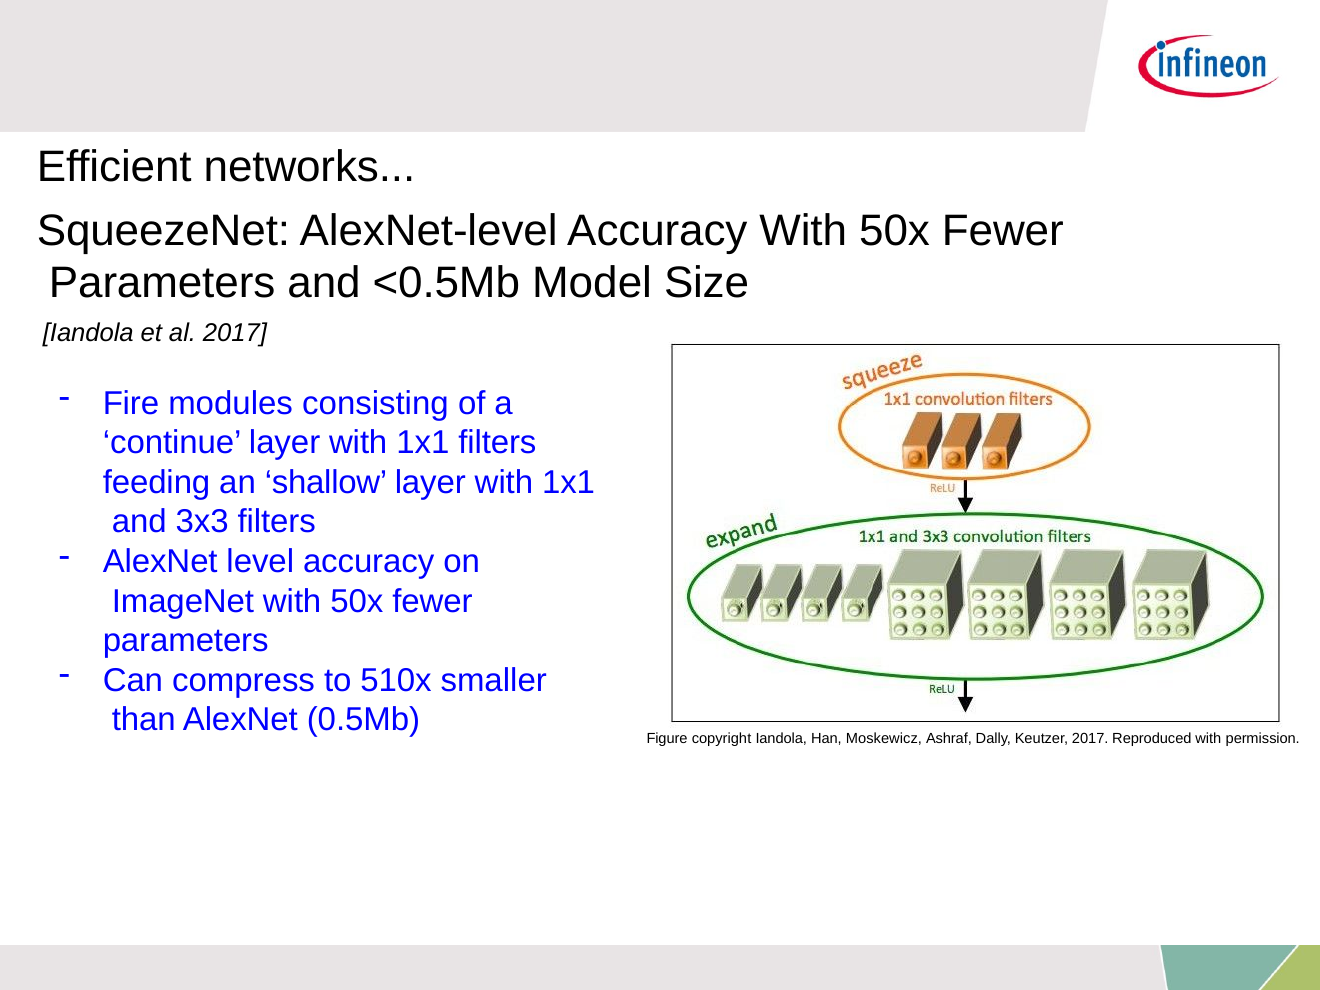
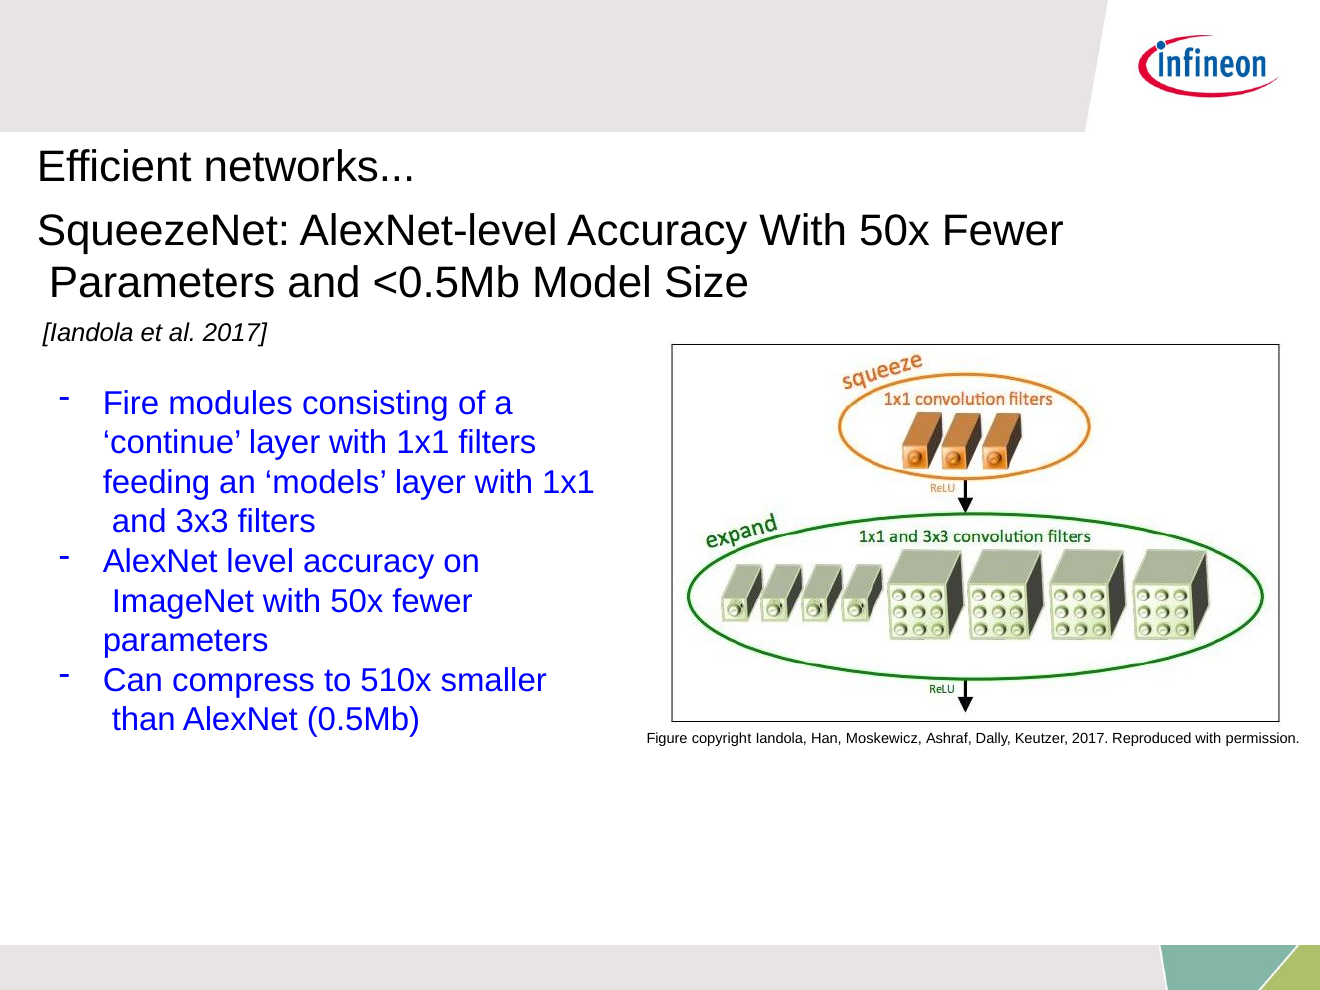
shallow: shallow -> models (326, 482)
